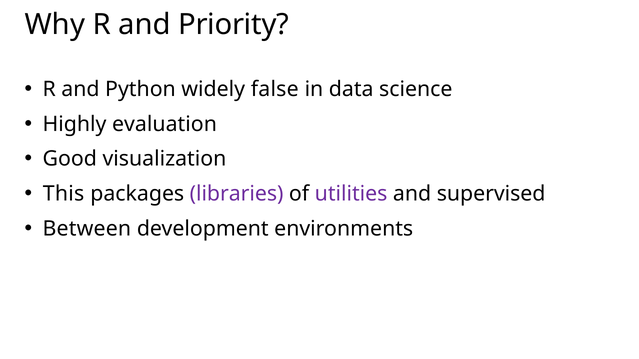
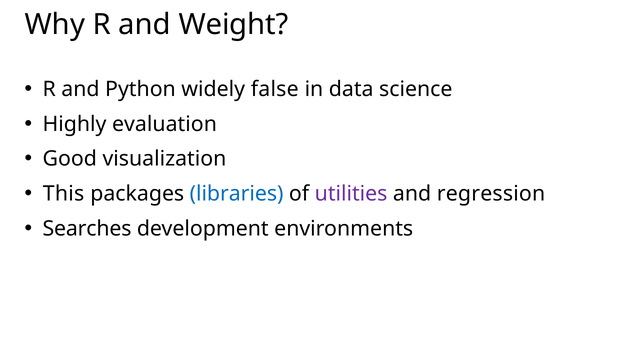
Priority: Priority -> Weight (233, 25)
libraries colour: purple -> blue (237, 194)
supervised: supervised -> regression (491, 194)
Between: Between -> Searches (87, 229)
